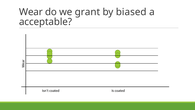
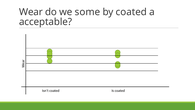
grant: grant -> some (87, 12)
by biased: biased -> coated (131, 12)
